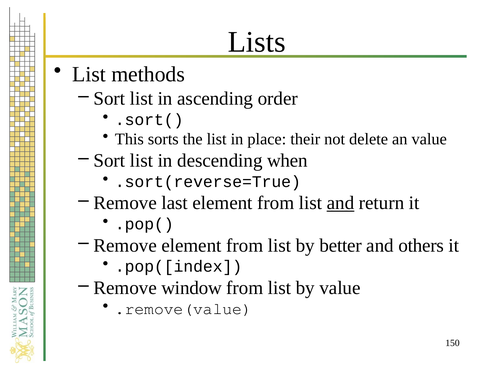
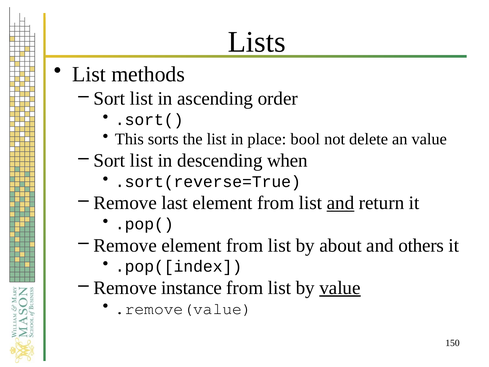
their: their -> bool (305, 139)
better: better -> about (341, 245)
window: window -> instance (192, 288)
value underline: none -> present (340, 288)
